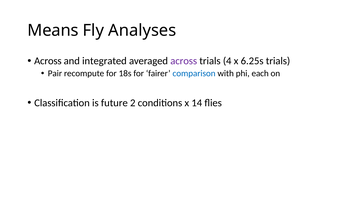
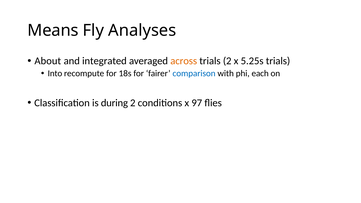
Across: Across -> About (48, 61)
across colour: purple -> orange (184, 61)
trials 4: 4 -> 2 (227, 61)
6.25s: 6.25s -> 5.25s (252, 61)
Pair: Pair -> Into (55, 73)
future: future -> during (114, 103)
14: 14 -> 97 (197, 103)
